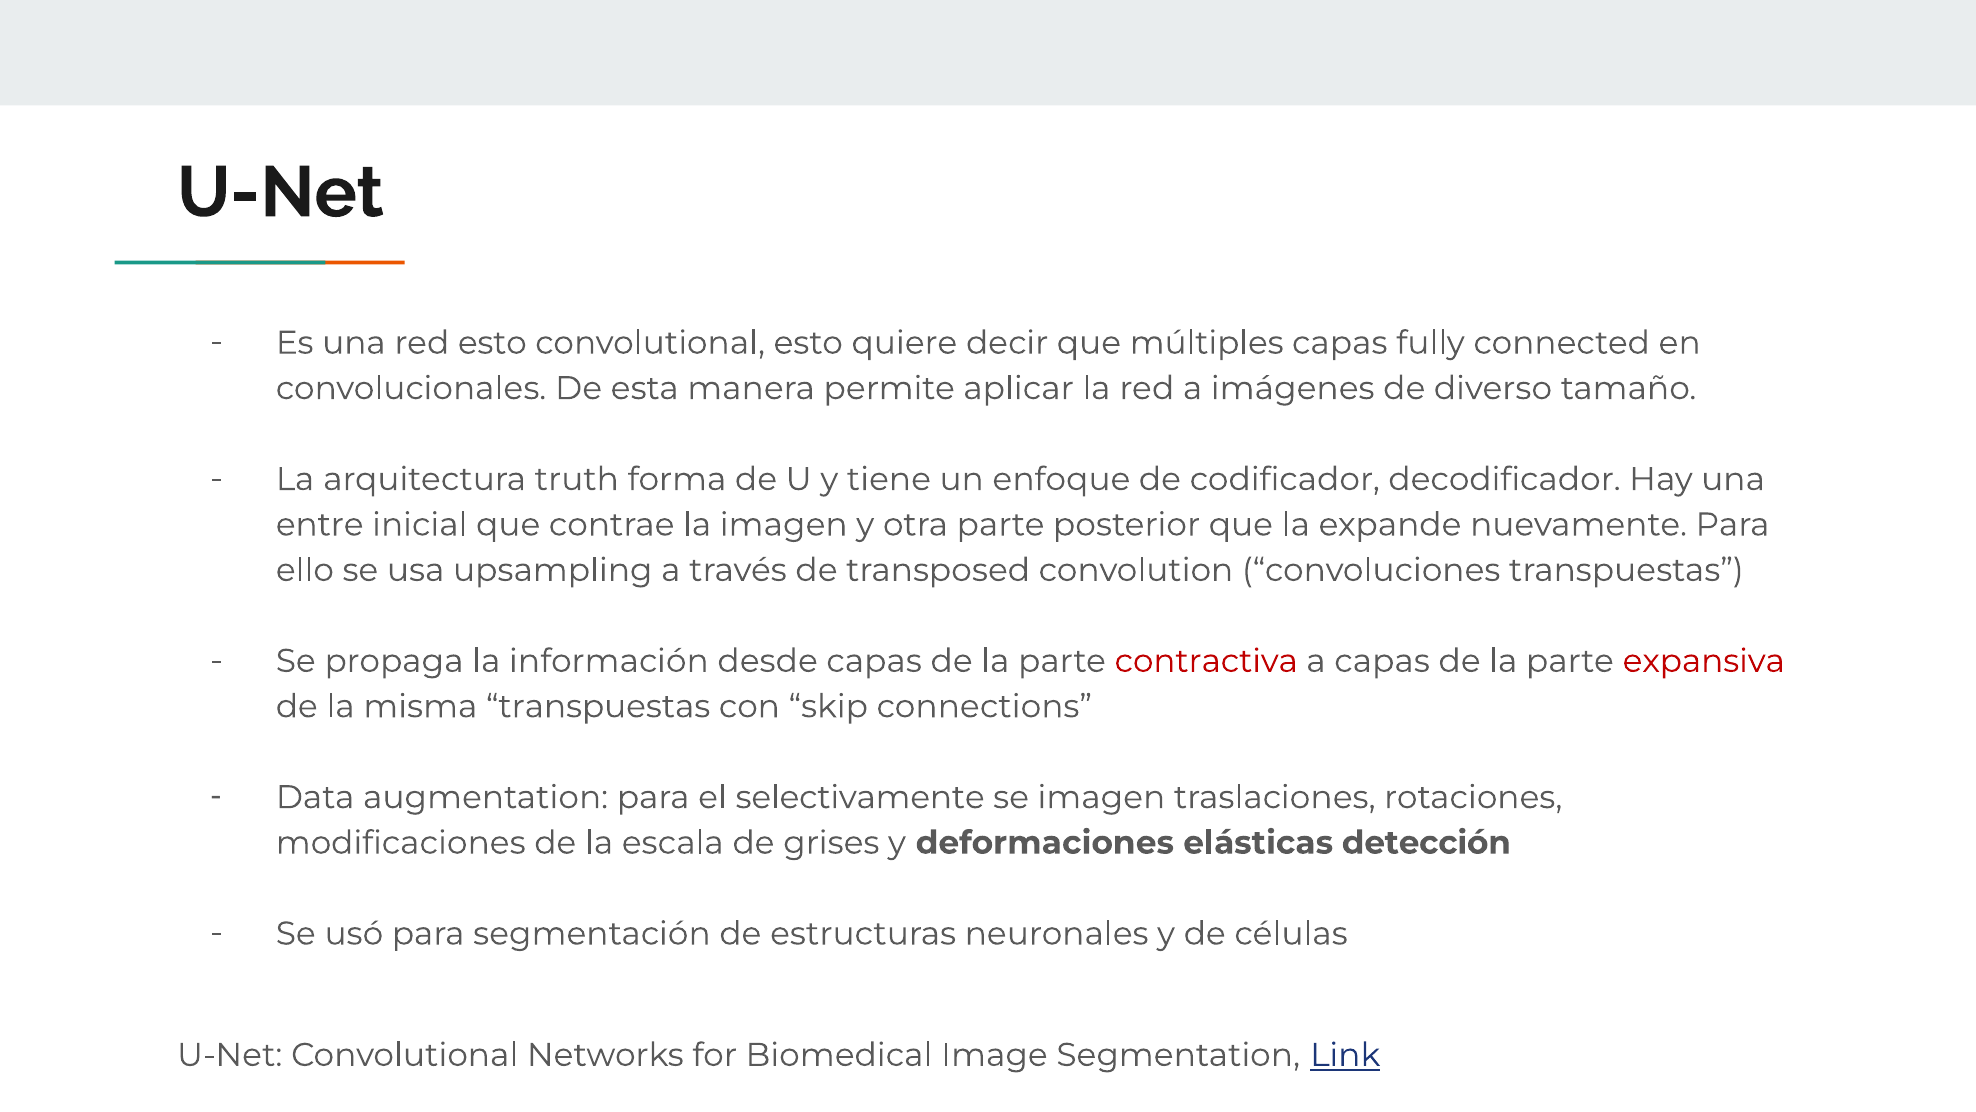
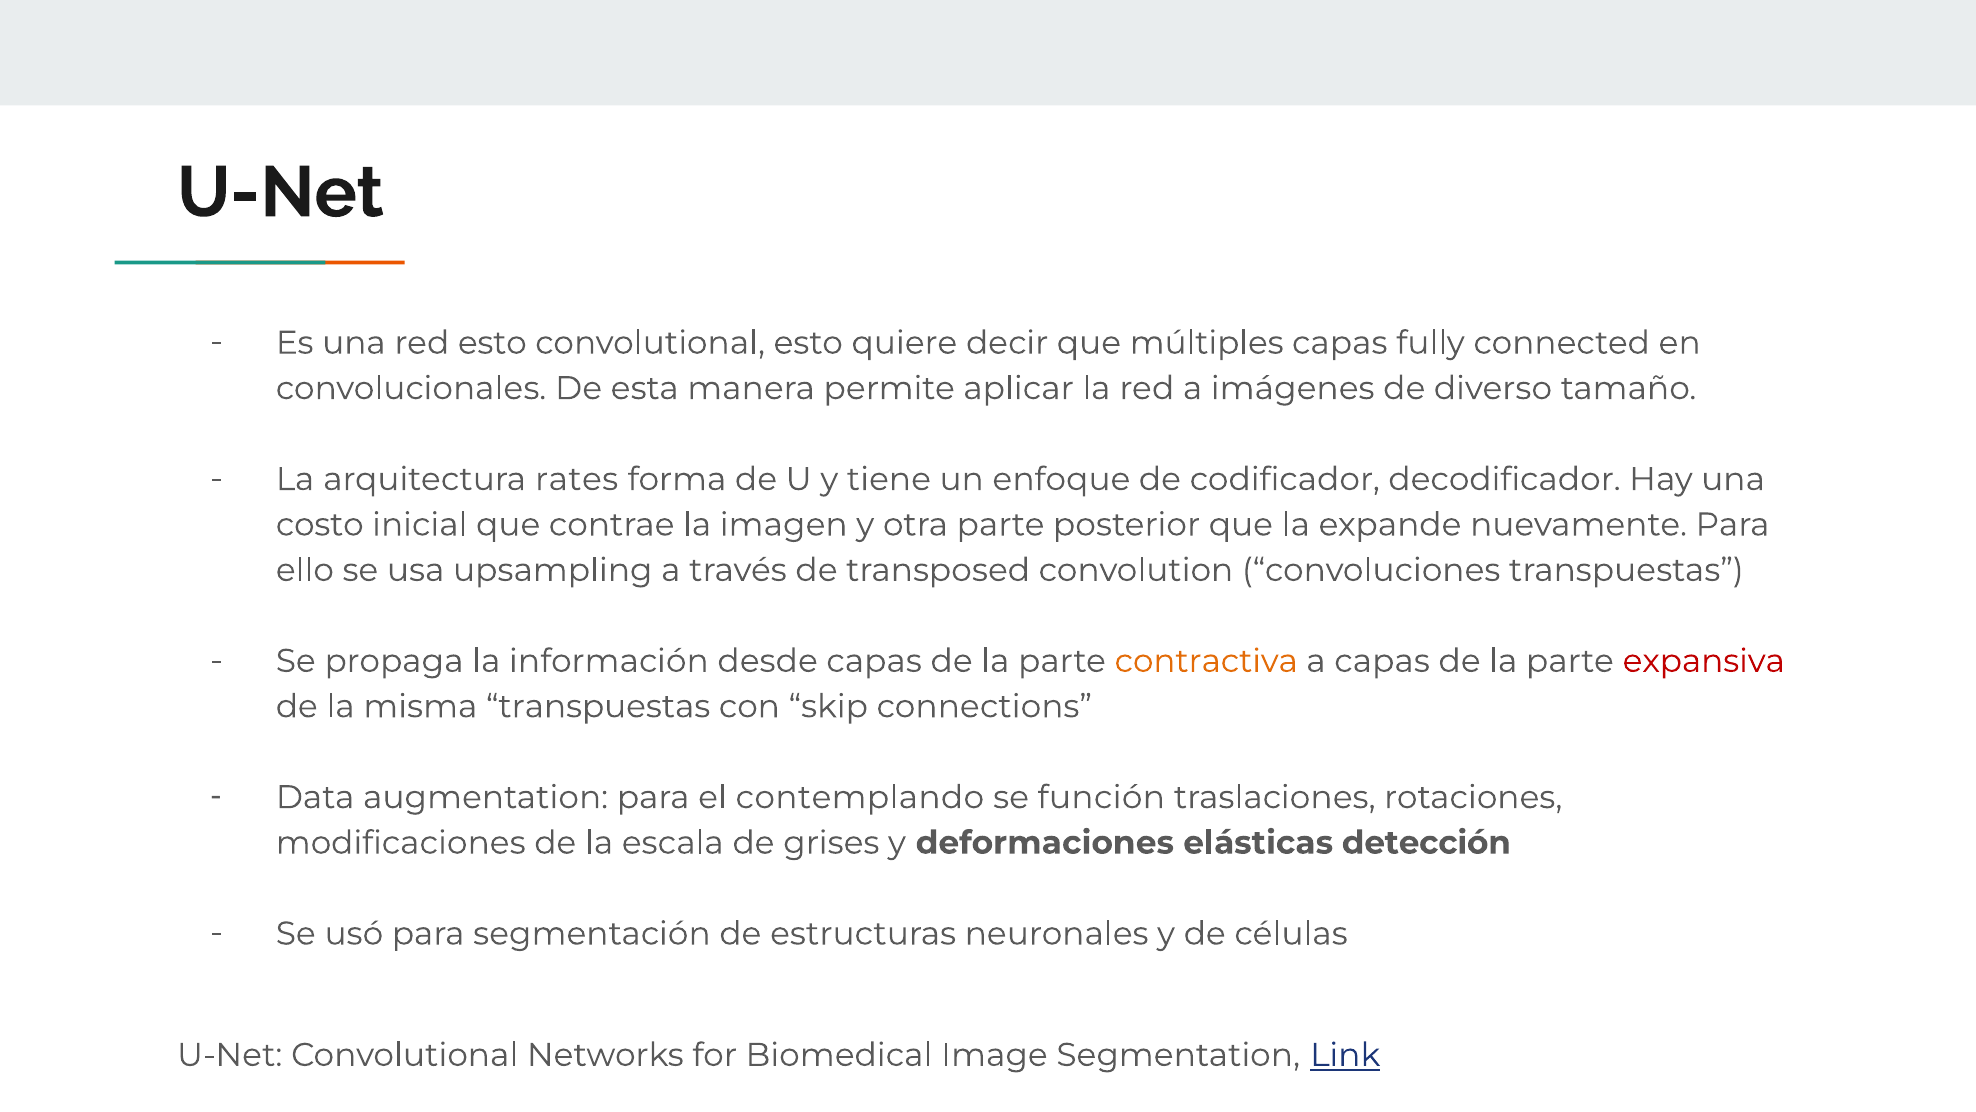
truth: truth -> rates (577, 479)
entre: entre -> costo (320, 524)
contractiva colour: red -> orange (1206, 661)
selectivamente: selectivamente -> contemplando (860, 797)
se imagen: imagen -> función (1101, 797)
